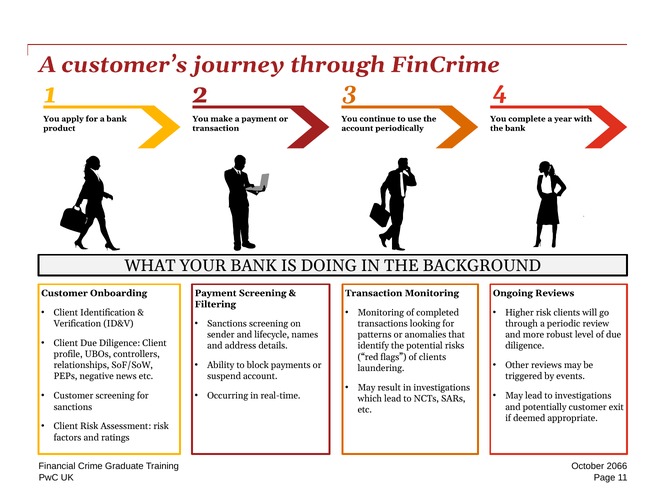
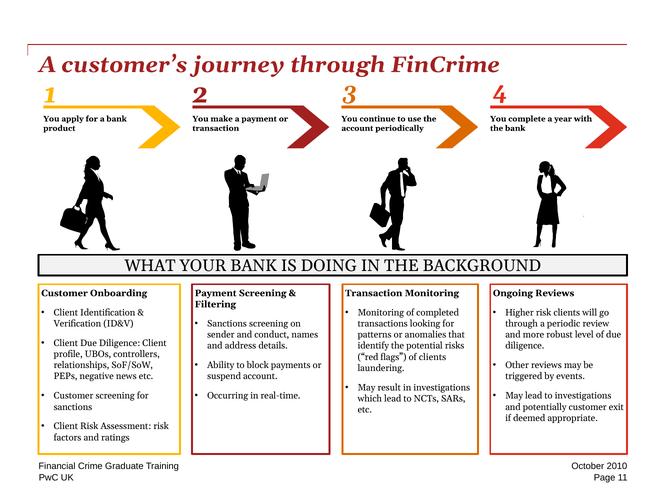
lifecycle: lifecycle -> conduct (272, 335)
2066: 2066 -> 2010 (617, 467)
